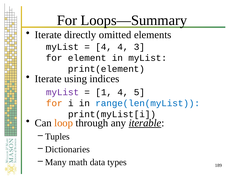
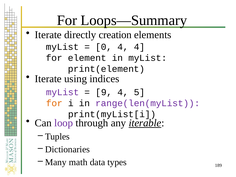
omitted: omitted -> creation (115, 35)
4: 4 -> 0 (104, 47)
4 3: 3 -> 4 (139, 47)
1: 1 -> 9 (104, 92)
range(len(myList colour: blue -> purple (148, 103)
loop colour: orange -> purple (64, 123)
